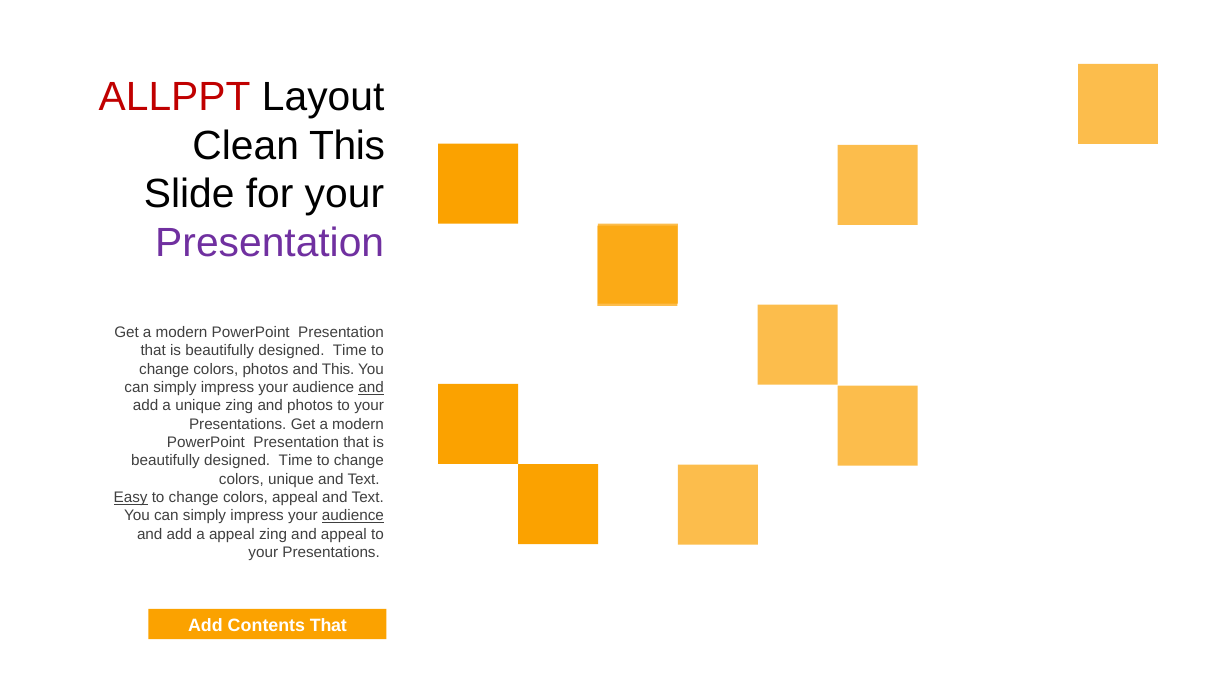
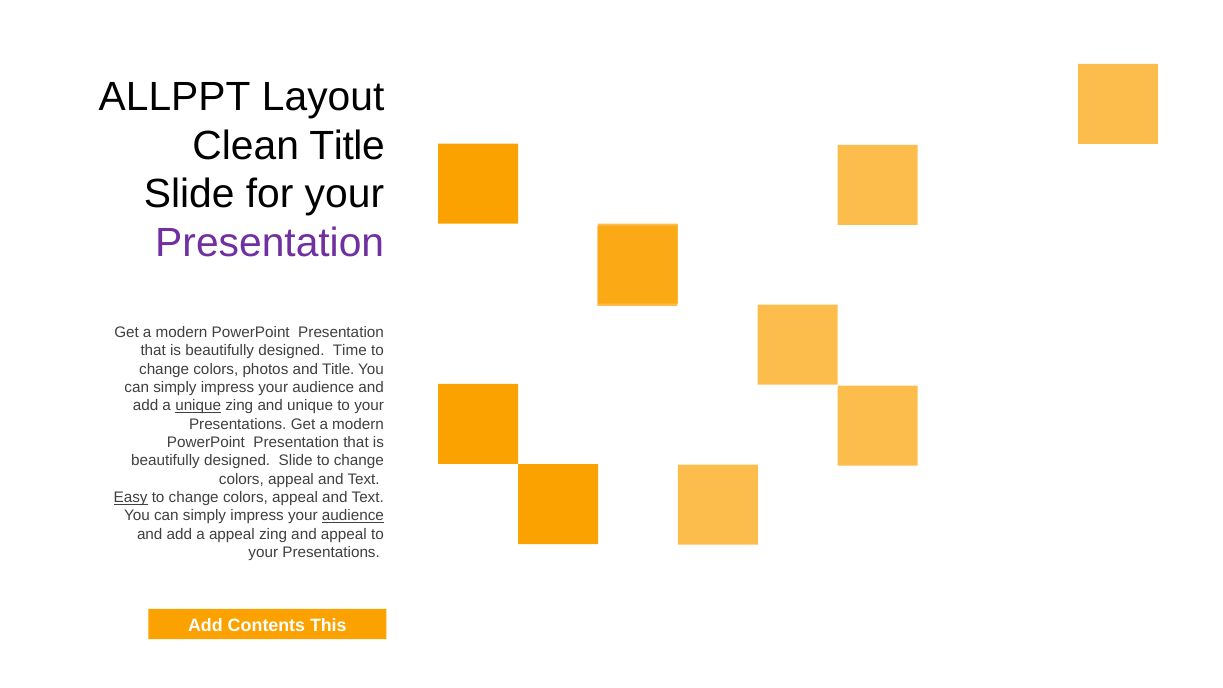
ALLPPT colour: red -> black (175, 97)
Clean This: This -> Title (347, 146)
and This: This -> Title (338, 369)
and underline: present -> none (371, 387)
unique underline: none -> present (198, 406)
and photos: photos -> unique (310, 406)
Time: Time -> Slide (296, 461)
unique: unique -> appeal (291, 479)
Contents That: That -> This (328, 625)
